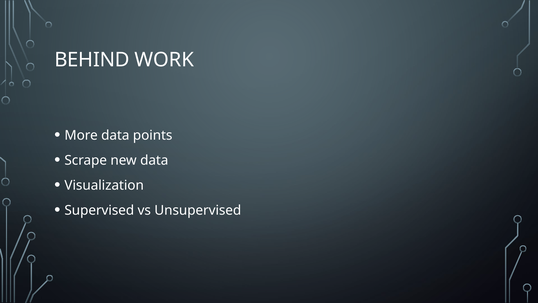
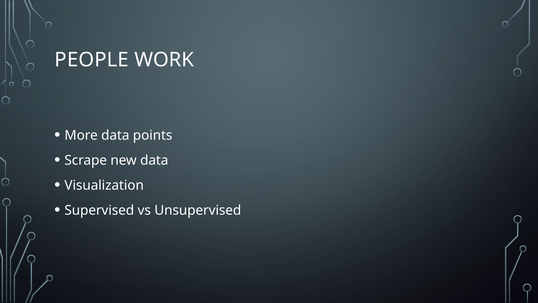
BEHIND: BEHIND -> PEOPLE (92, 60)
